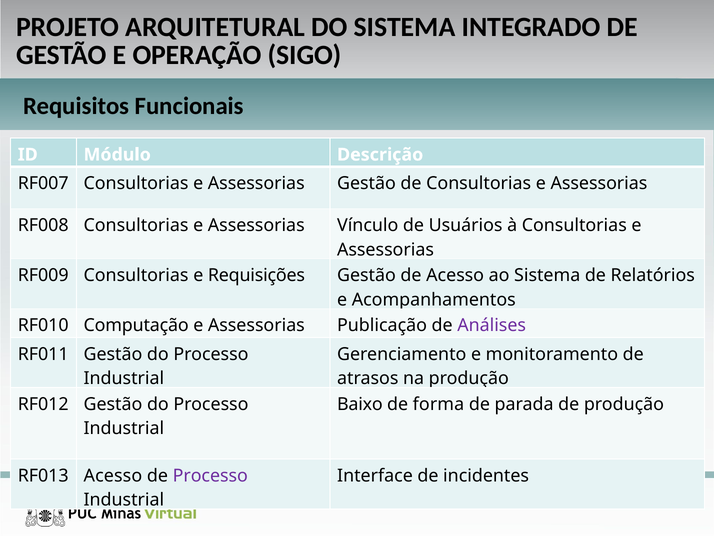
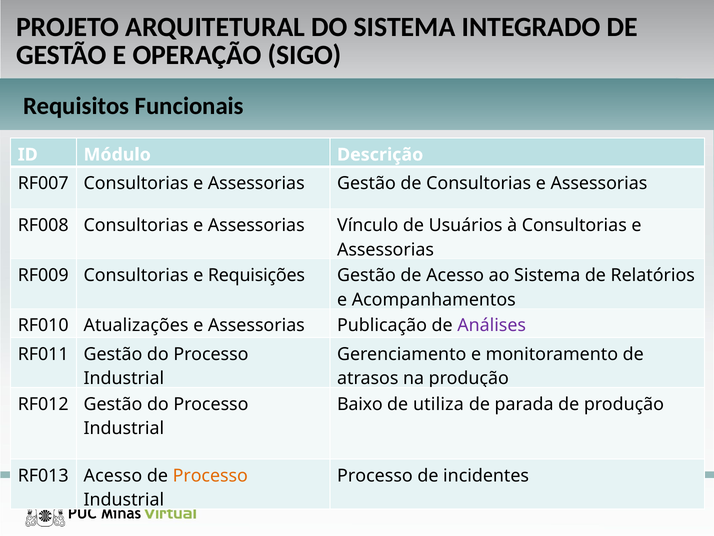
Computação: Computação -> Atualizações (136, 325)
forma: forma -> utiliza (438, 404)
Processo colour: purple -> orange (210, 475)
Interface: Interface -> Processo (375, 475)
